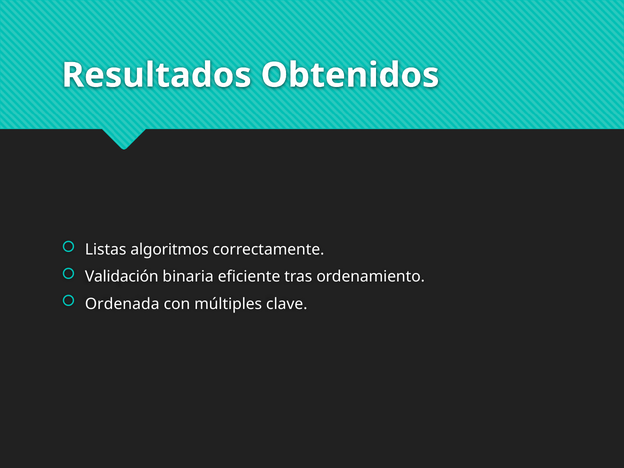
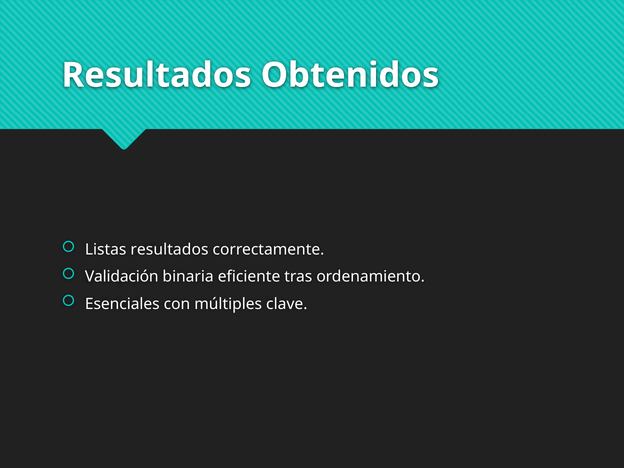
Listas algoritmos: algoritmos -> resultados (169, 250)
Ordenada: Ordenada -> Esenciales (122, 304)
